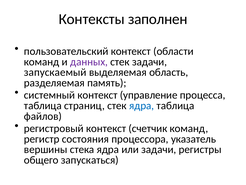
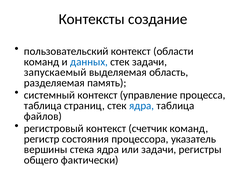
заполнен: заполнен -> создание (158, 19)
данных colour: purple -> blue (89, 62)
запускаться: запускаться -> фактически (90, 160)
